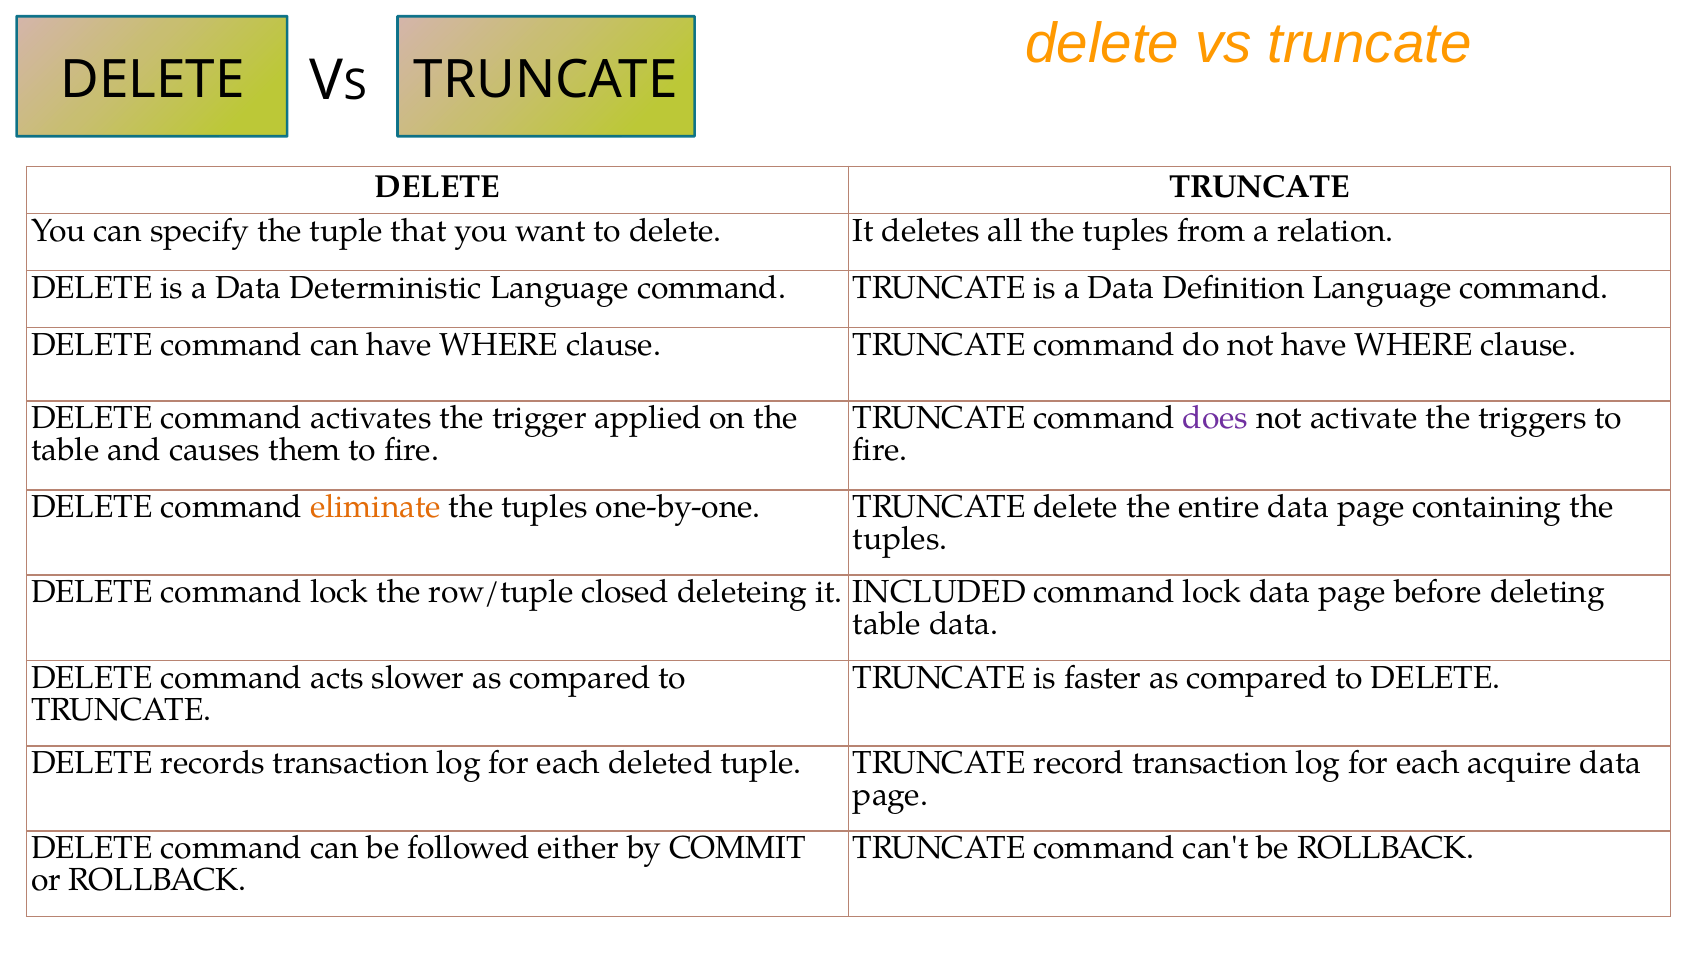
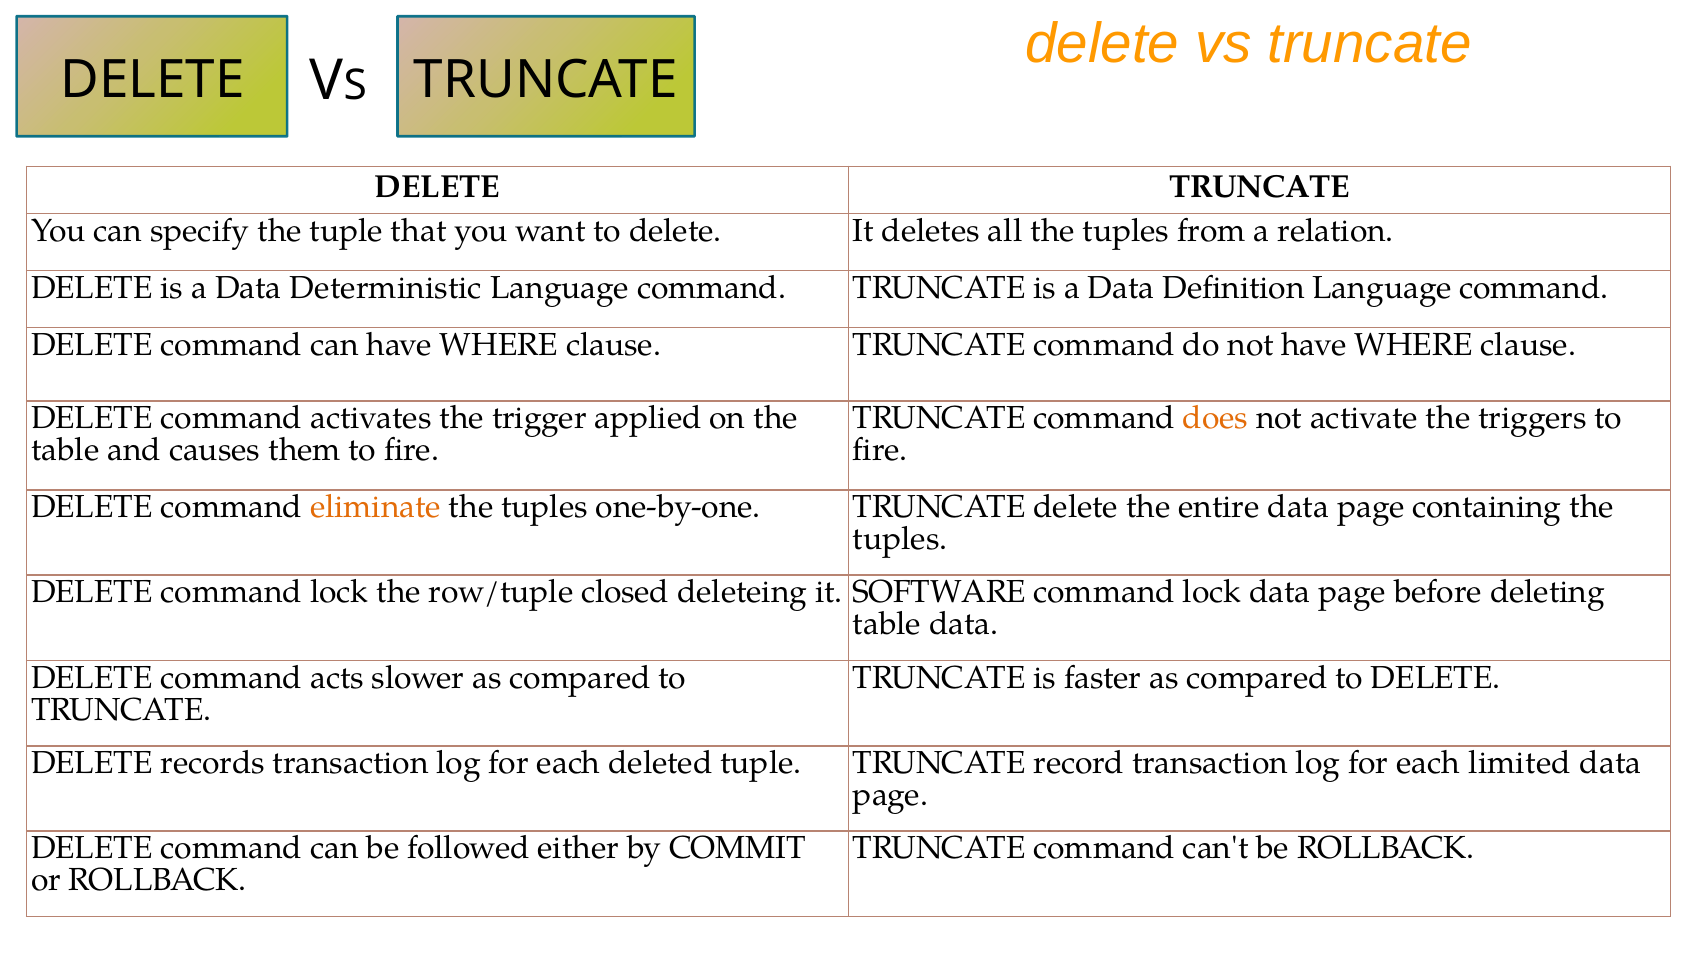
does colour: purple -> orange (1216, 418)
INCLUDED: INCLUDED -> SOFTWARE (939, 593)
acquire: acquire -> limited (1520, 763)
